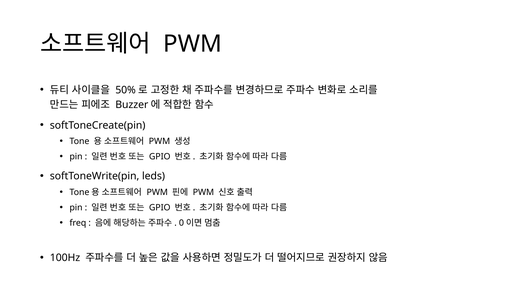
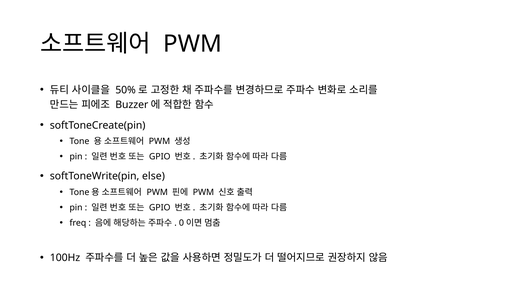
leds: leds -> else (153, 176)
